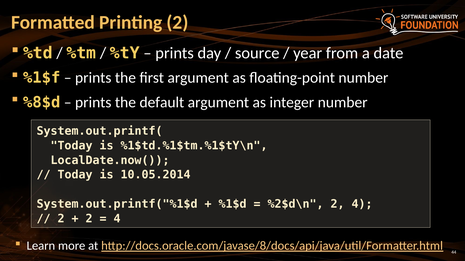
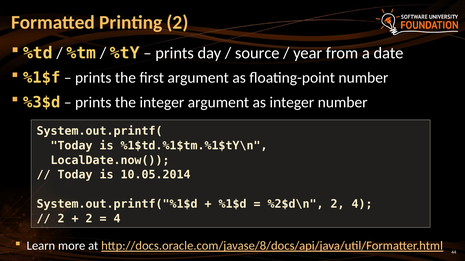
%8$d: %8$d -> %3$d (42, 102)
the default: default -> integer (162, 102)
